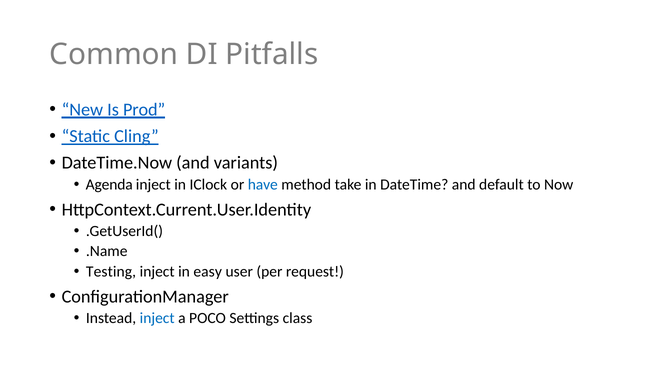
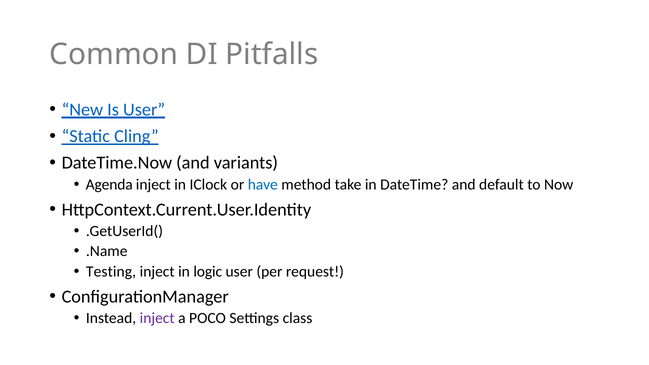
Is Prod: Prod -> User (144, 110)
easy: easy -> logic (208, 272)
inject colour: blue -> purple (157, 318)
